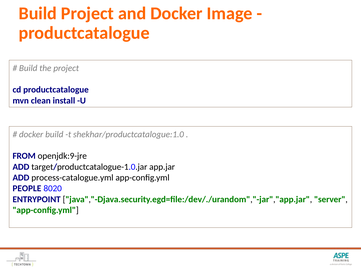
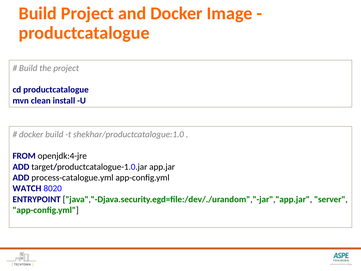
openjdk:9-jre: openjdk:9-jre -> openjdk:4-jre (62, 156)
PEOPLE: PEOPLE -> WATCH (27, 188)
